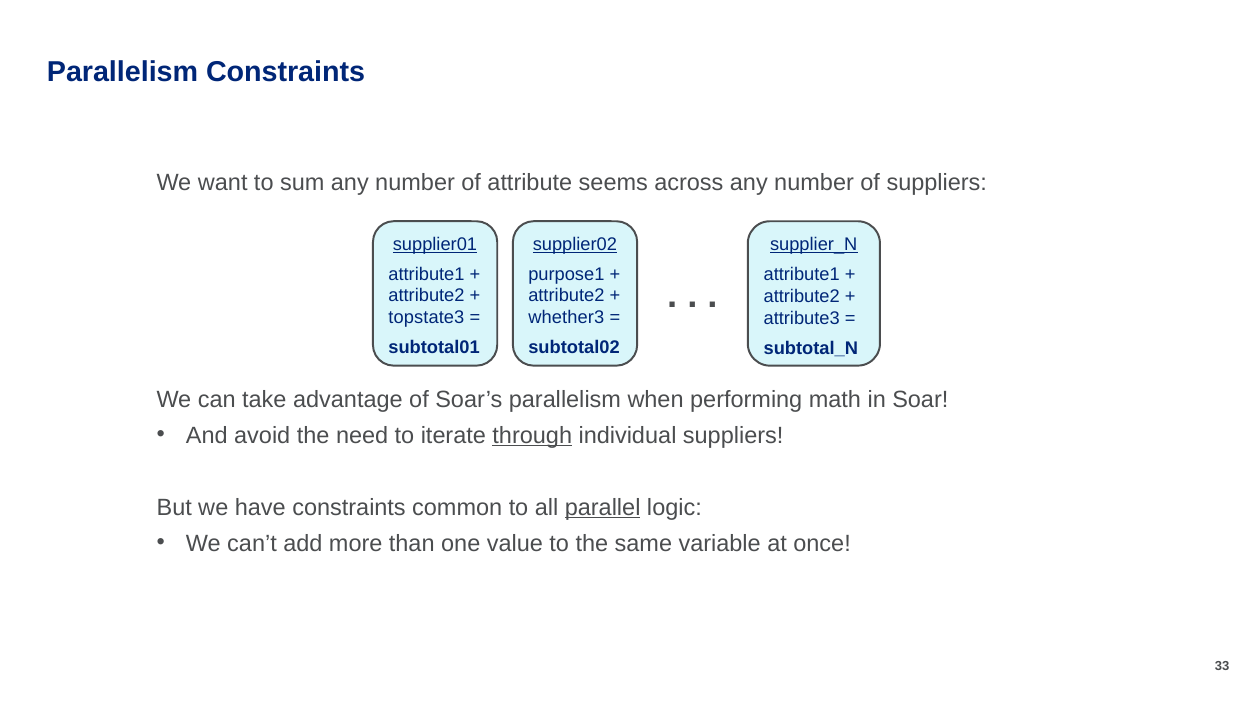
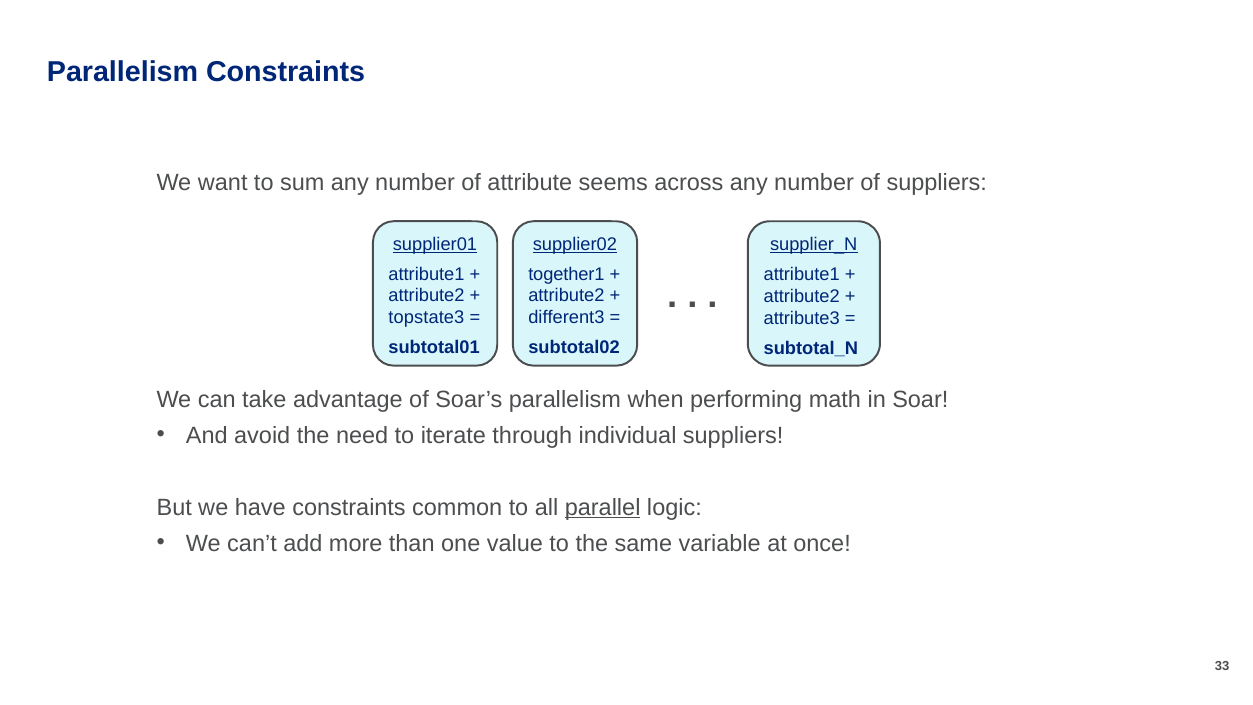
purpose1: purpose1 -> together1 (566, 274)
whether3: whether3 -> different3 (566, 318)
through underline: present -> none (532, 435)
